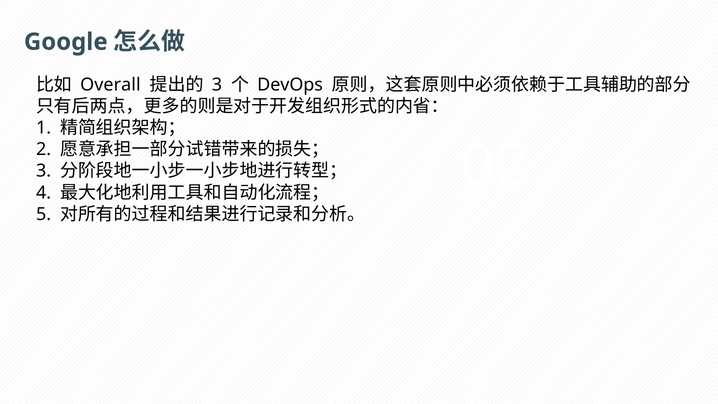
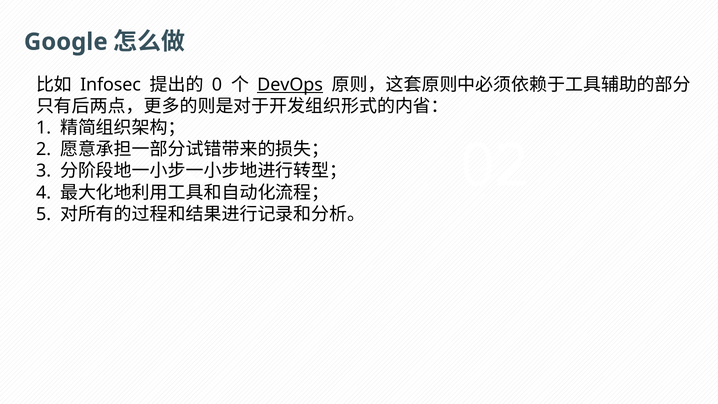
Overall: Overall -> Infosec (111, 85)
3: 3 -> 0 (217, 85)
DevOps underline: none -> present (290, 85)
